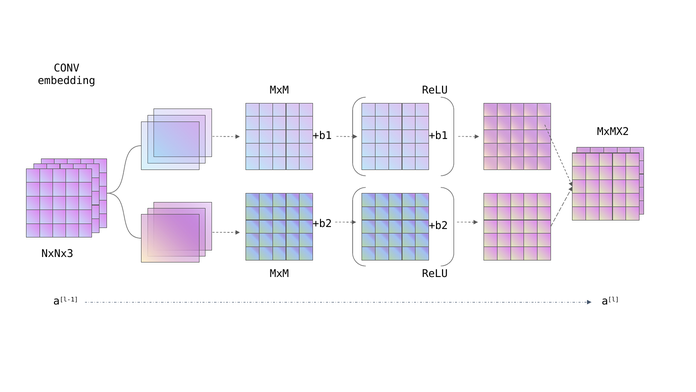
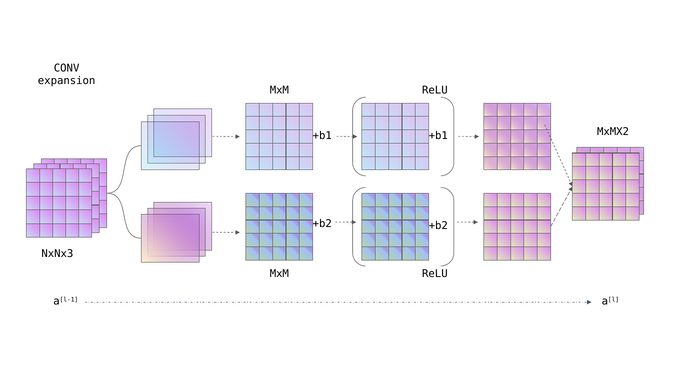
embedding: embedding -> expansion (67, 81)
